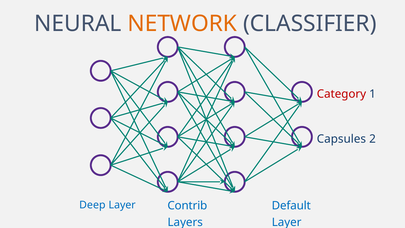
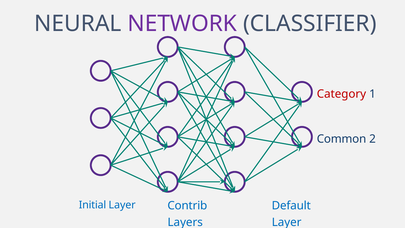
NETWORK colour: orange -> purple (182, 24)
Capsules: Capsules -> Common (342, 139)
Deep: Deep -> Initial (92, 205)
